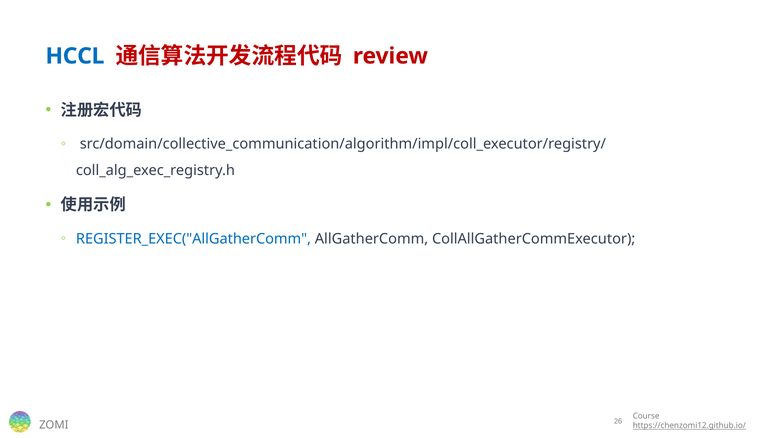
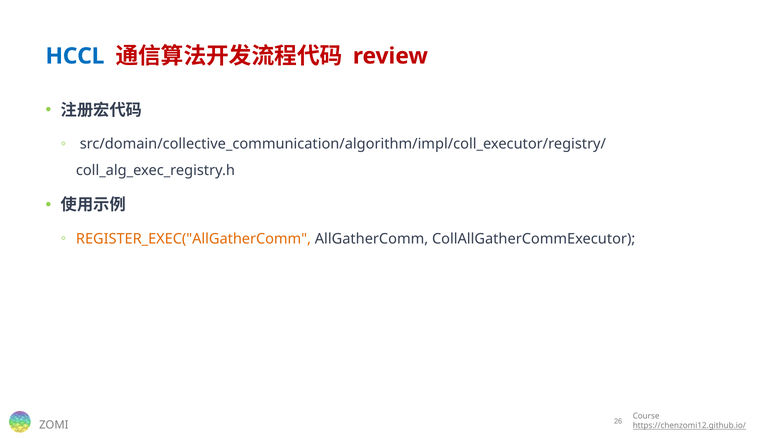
REGISTER_EXEC("AllGatherComm colour: blue -> orange (193, 239)
